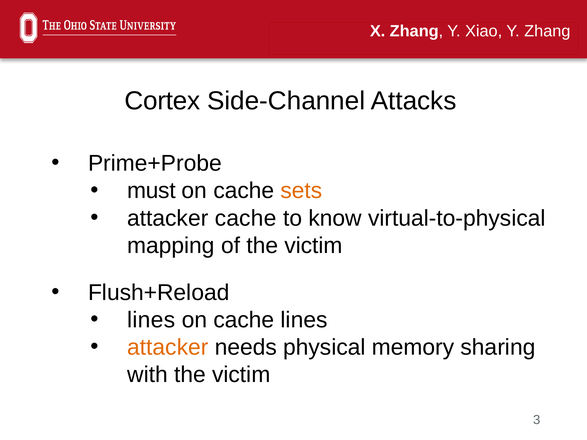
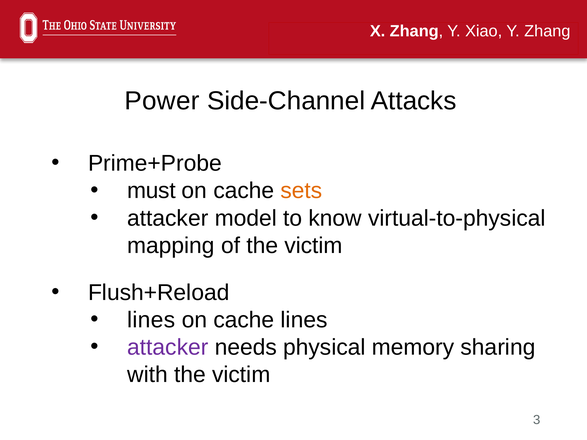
Cortex: Cortex -> Power (162, 101)
attacker cache: cache -> model (246, 218)
attacker colour: orange -> purple (168, 347)
